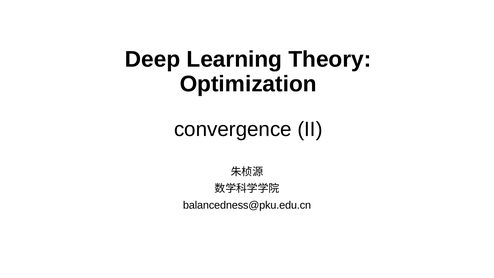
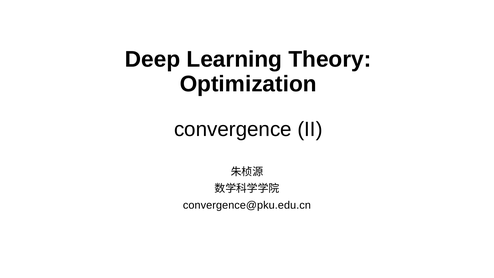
balancedness@pku.edu.cn: balancedness@pku.edu.cn -> convergence@pku.edu.cn (247, 205)
